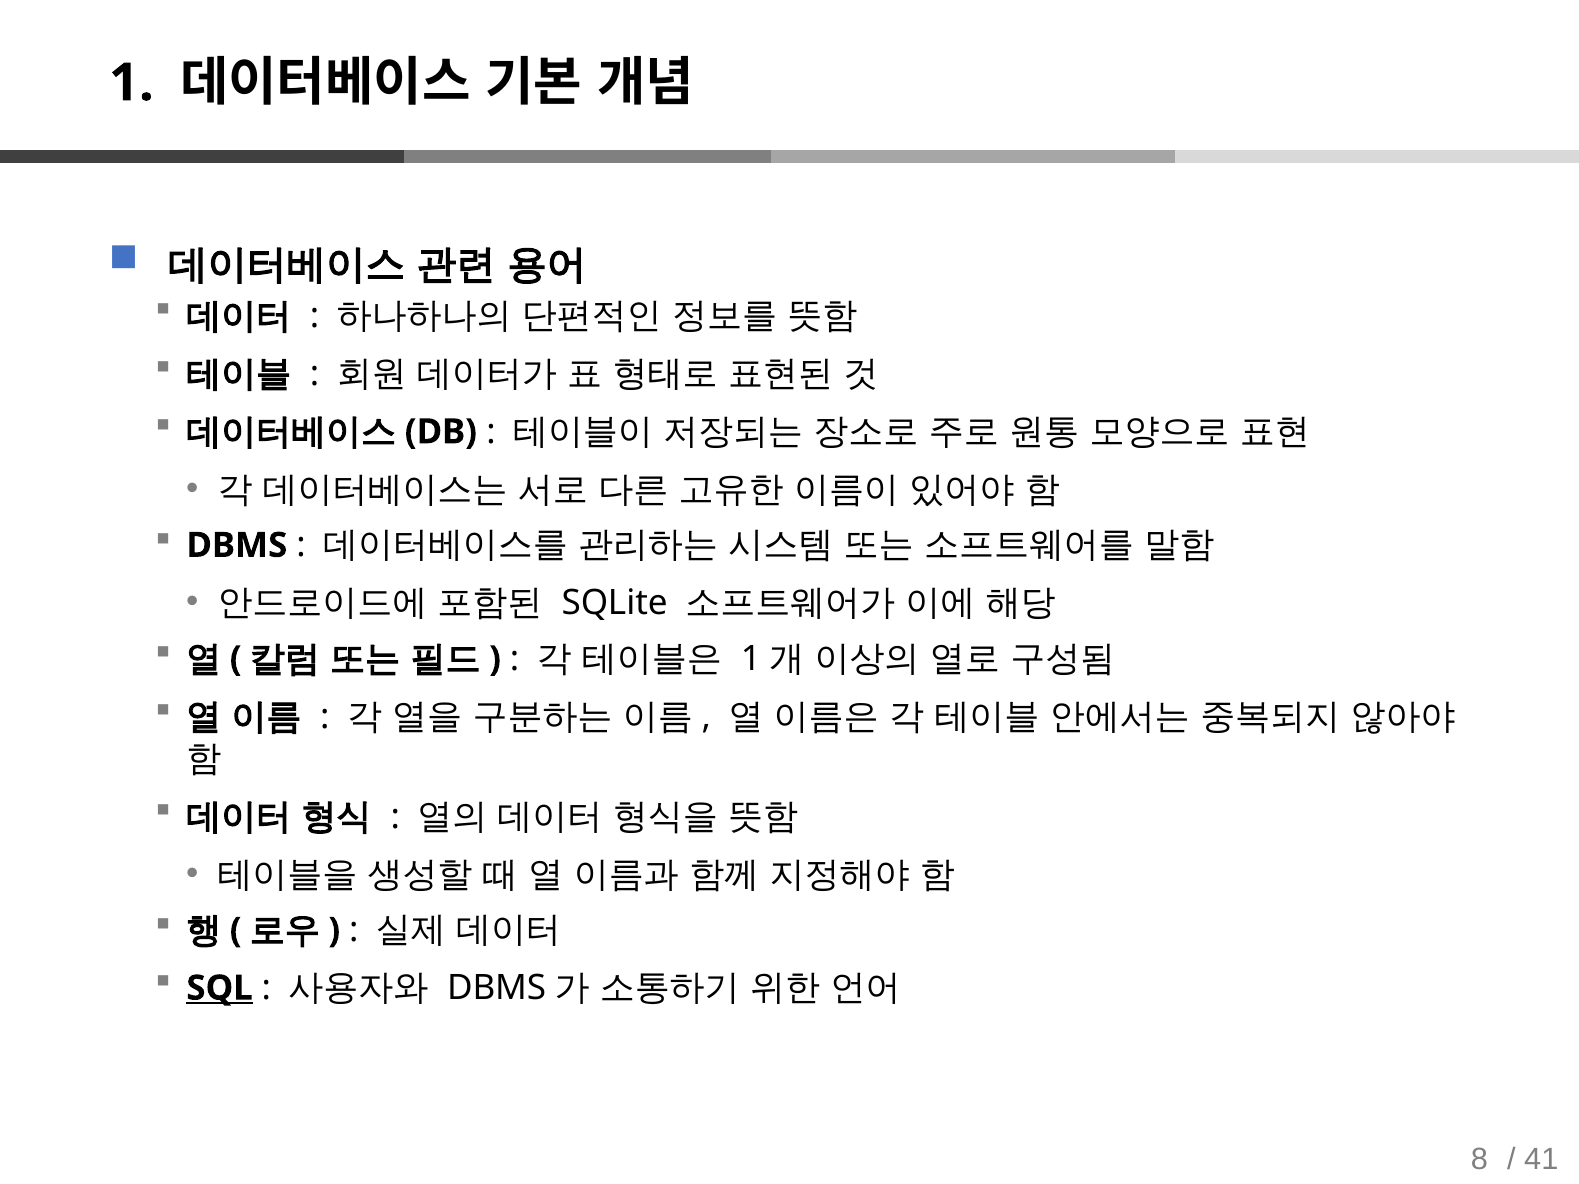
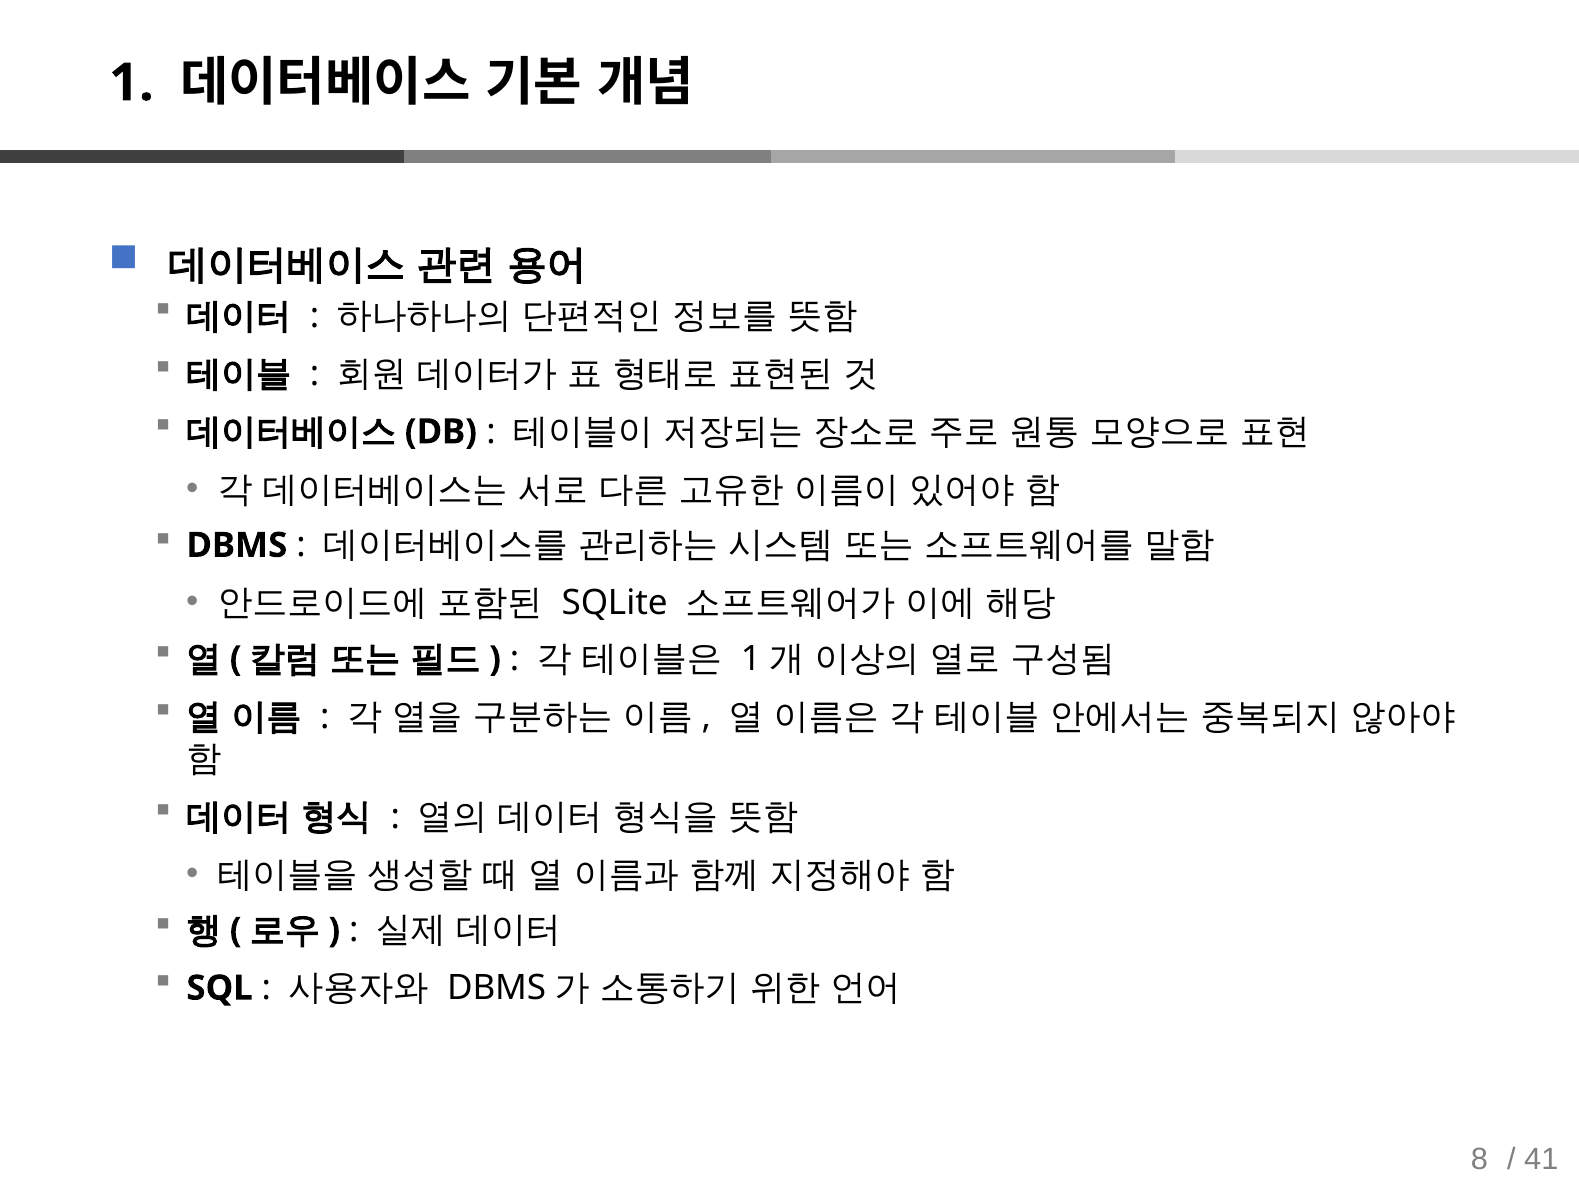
SQL underline: present -> none (220, 988)
